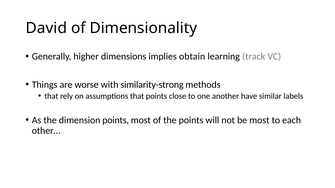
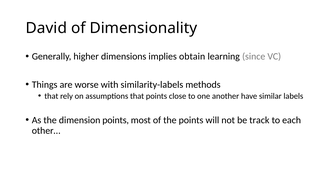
track: track -> since (254, 57)
similarity-strong: similarity-strong -> similarity-labels (152, 85)
be most: most -> track (259, 120)
